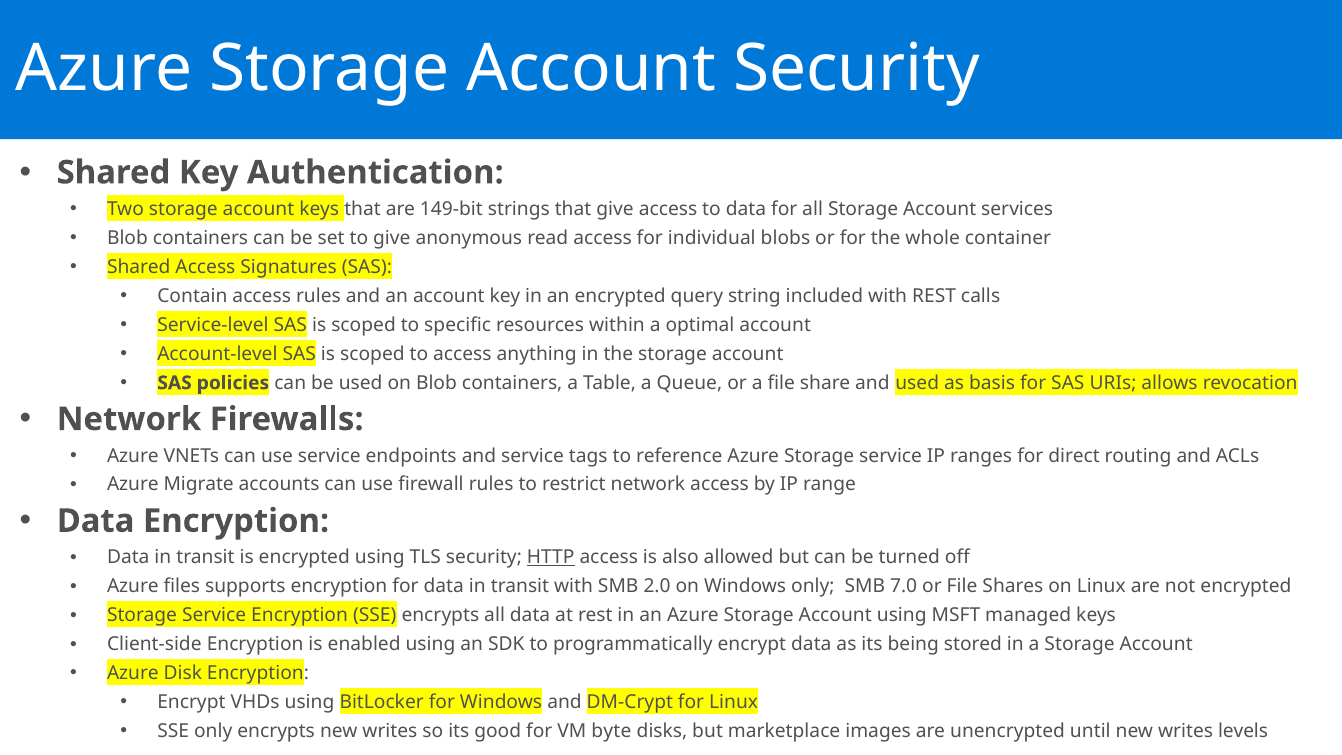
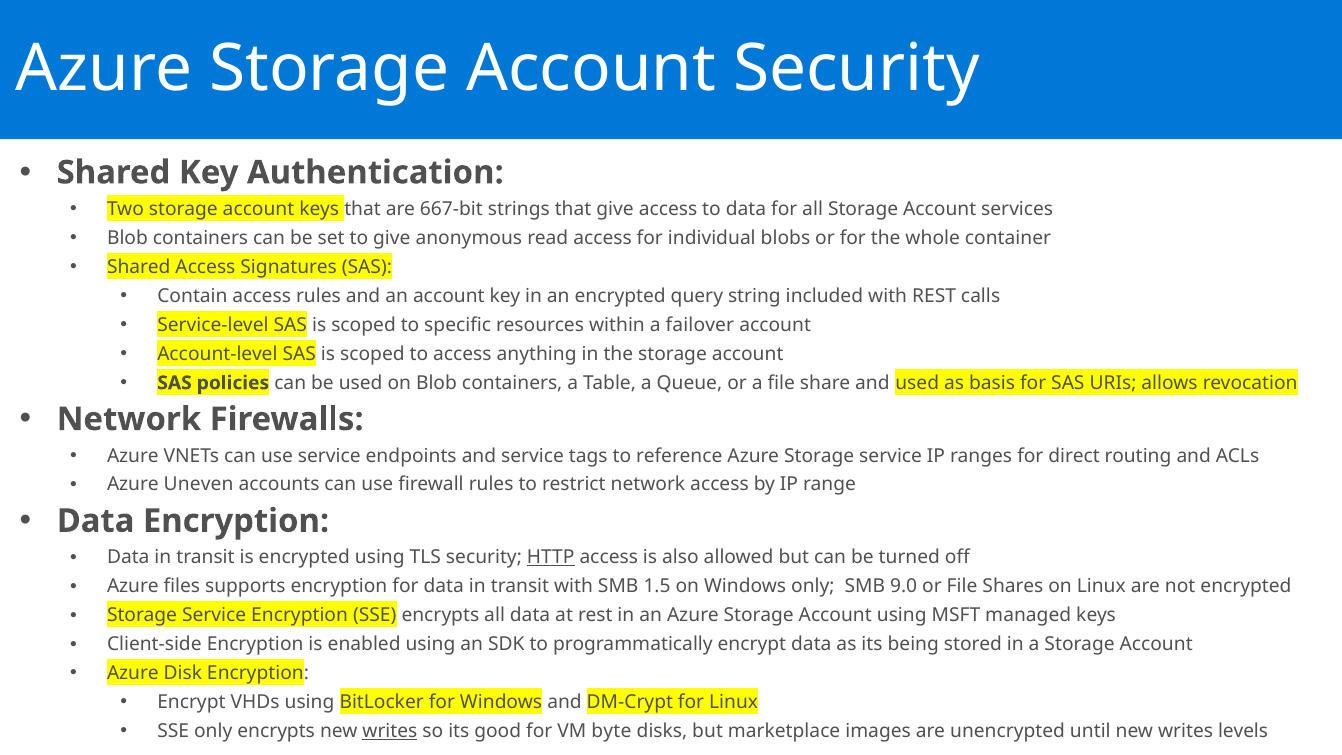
149-bit: 149-bit -> 667-bit (451, 209)
optimal: optimal -> failover (700, 325)
Migrate: Migrate -> Uneven (199, 484)
2.0: 2.0 -> 1.5 (657, 586)
7.0: 7.0 -> 9.0 (904, 586)
writes underline: none -> present (390, 731)
